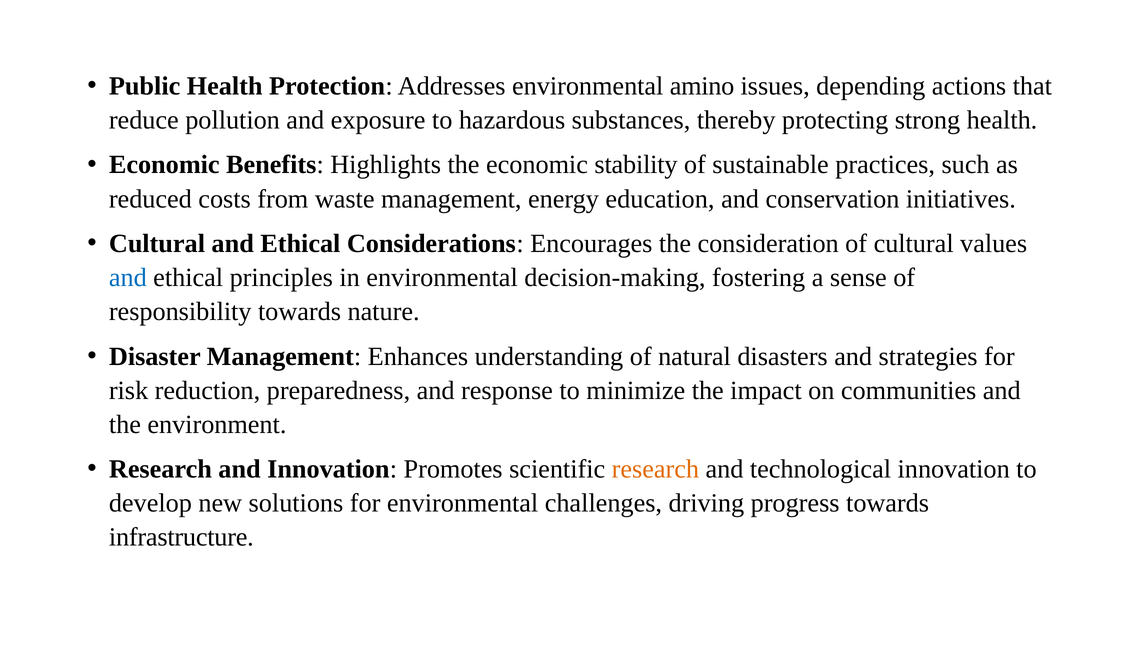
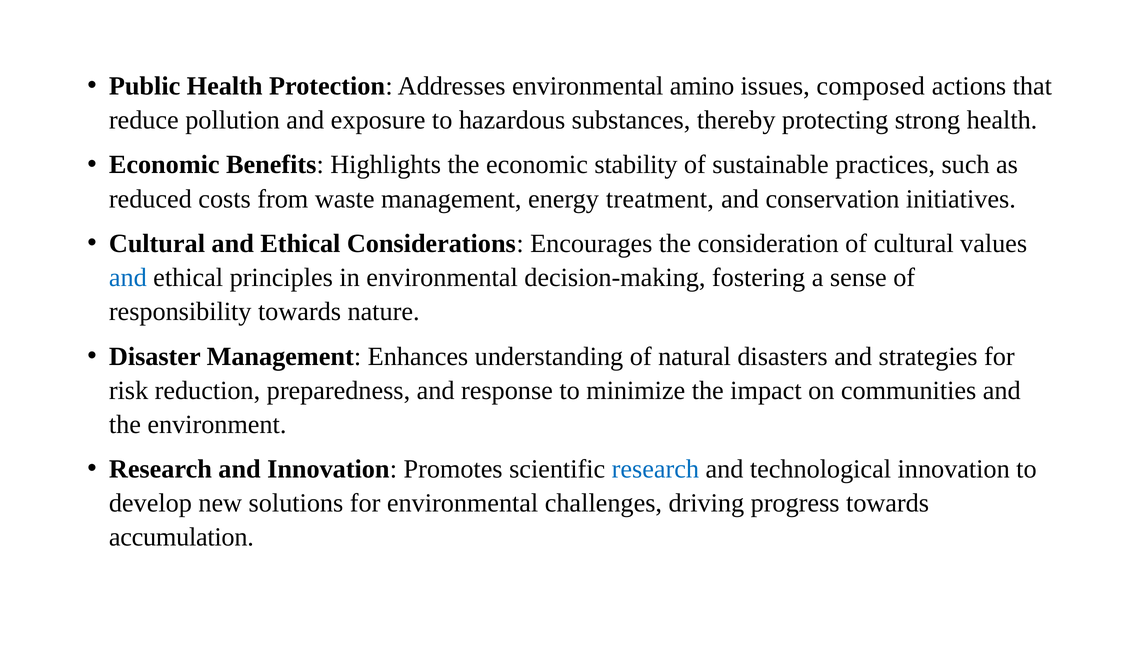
depending: depending -> composed (871, 86)
education: education -> treatment (660, 199)
research colour: orange -> blue (655, 469)
infrastructure: infrastructure -> accumulation (181, 537)
